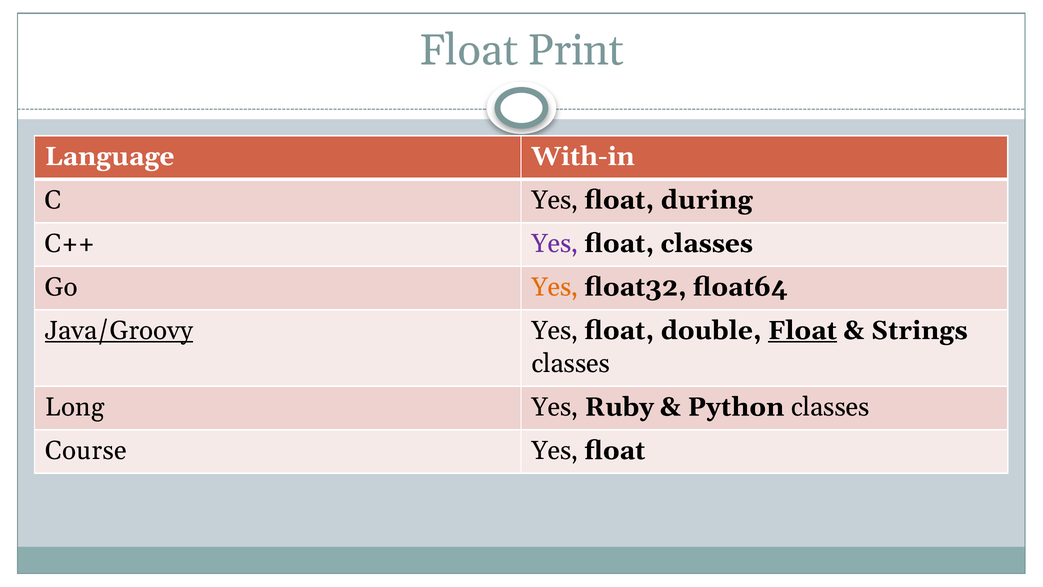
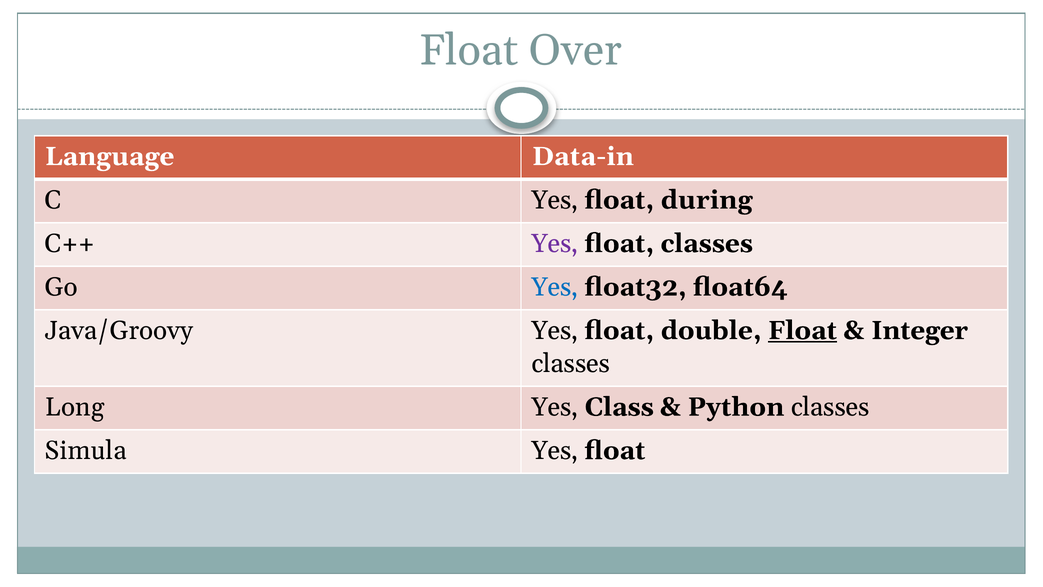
Print: Print -> Over (575, 51)
With-in: With-in -> Data-in (583, 156)
Yes colour: orange -> blue (555, 287)
Java/Groovy underline: present -> none (119, 330)
Strings: Strings -> Integer (920, 330)
Ruby: Ruby -> Class (619, 407)
Course: Course -> Simula (86, 450)
